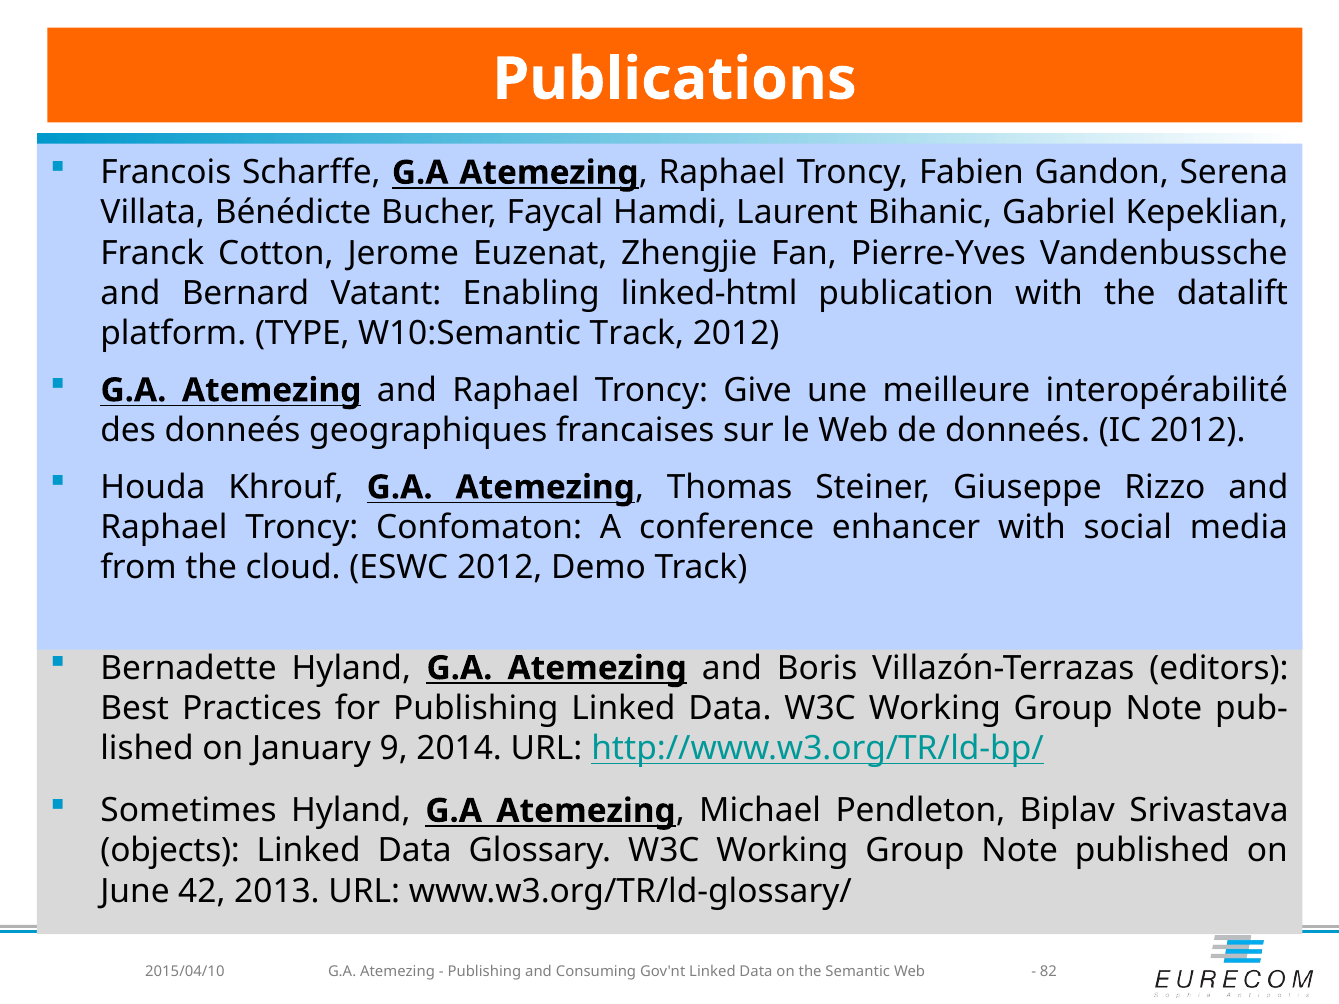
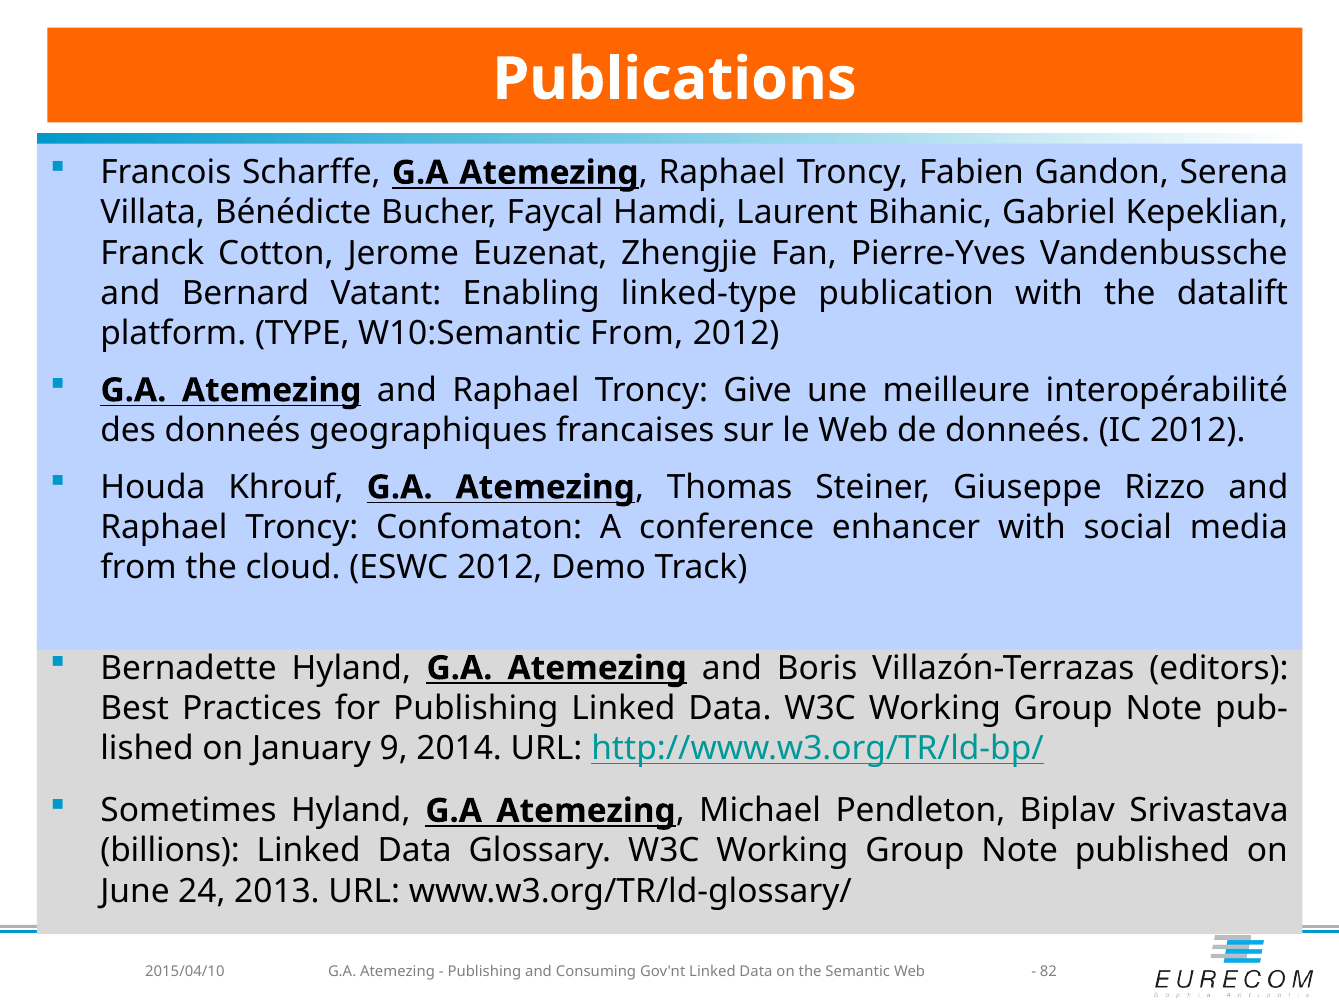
linked-html: linked-html -> linked-type (709, 293)
W10:Semantic Track: Track -> From (637, 333)
objects: objects -> billions (170, 851)
42: 42 -> 24 (202, 891)
